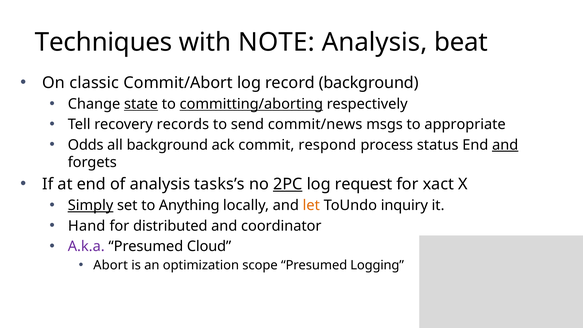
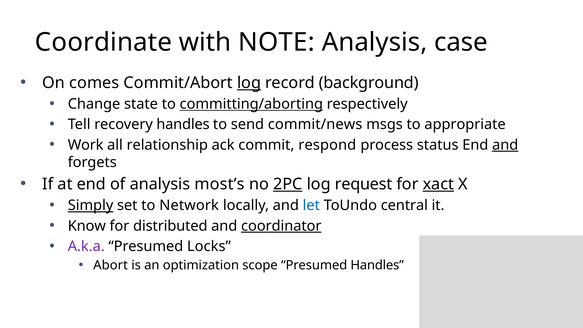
Techniques: Techniques -> Coordinate (103, 42)
beat: beat -> case (461, 42)
classic: classic -> comes (94, 83)
log underline: none -> present (249, 83)
state underline: present -> none (141, 104)
recovery records: records -> handles (183, 124)
Odds: Odds -> Work (86, 145)
all background: background -> relationship (167, 145)
tasks’s: tasks’s -> most’s (220, 184)
xact underline: none -> present (438, 184)
Anything: Anything -> Network (189, 205)
let colour: orange -> blue (311, 205)
inquiry: inquiry -> central (404, 205)
Hand: Hand -> Know (87, 226)
coordinator underline: none -> present (281, 226)
Cloud: Cloud -> Locks (209, 246)
Presumed Logging: Logging -> Handles (377, 265)
